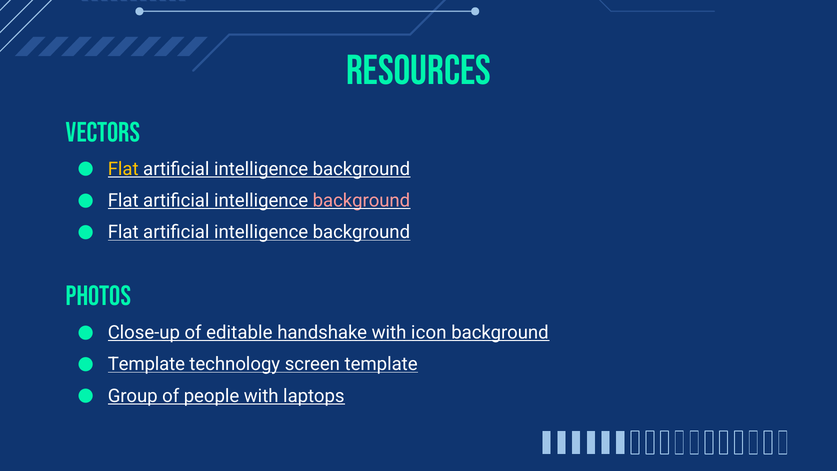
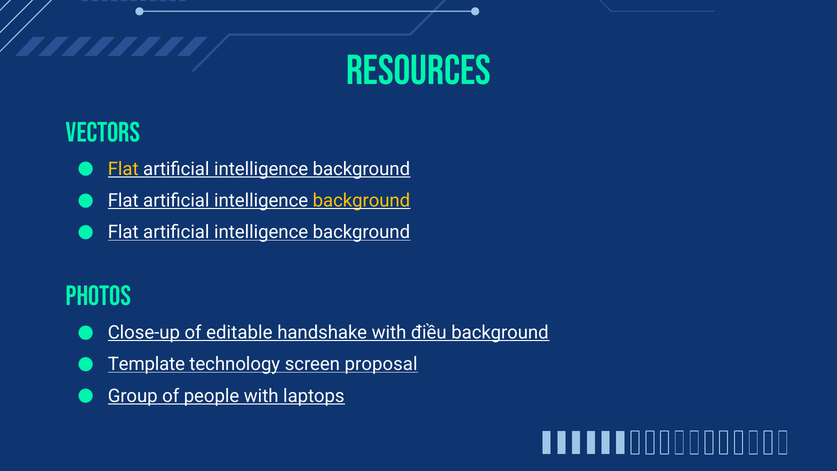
background colour: pink -> yellow (361, 201)
icon: icon -> điều (429, 333)
screen template: template -> proposal (381, 364)
